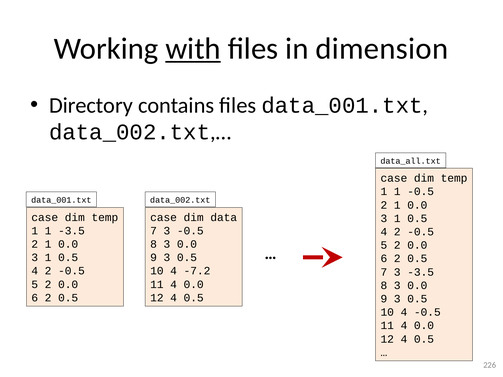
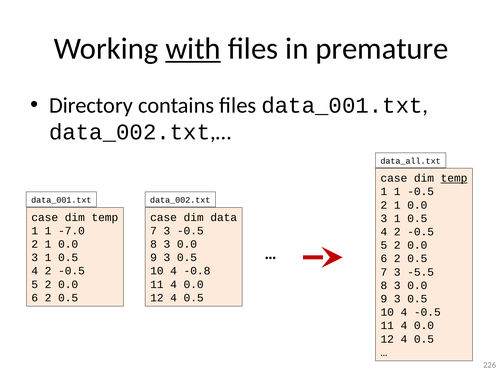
dimension: dimension -> premature (382, 49)
temp underline: none -> present (454, 178)
1 -3.5: -3.5 -> -7.0 (71, 231)
-7.2: -7.2 -> -0.8 (197, 271)
3 -3.5: -3.5 -> -5.5 (421, 272)
